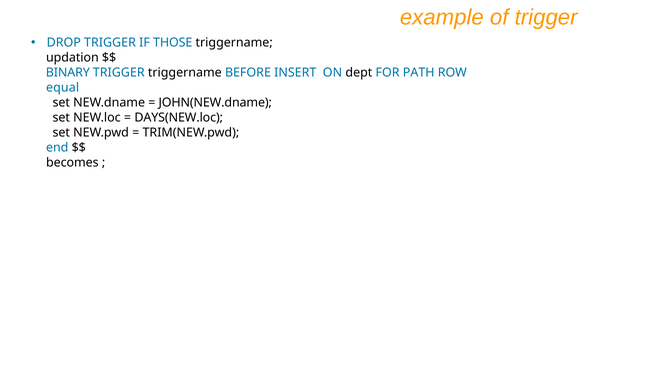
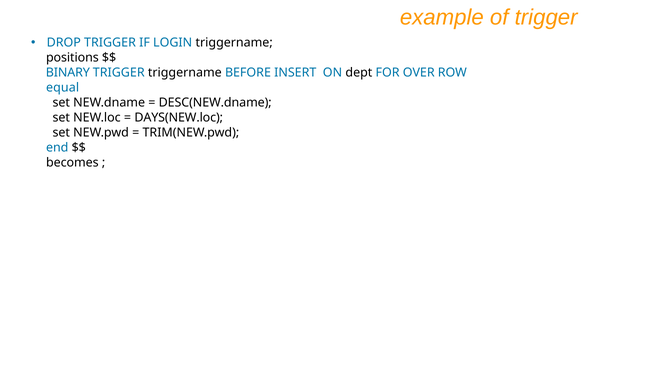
THOSE: THOSE -> LOGIN (173, 43)
updation: updation -> positions (72, 58)
PATH: PATH -> OVER (419, 73)
JOHN(NEW.dname: JOHN(NEW.dname -> DESC(NEW.dname (215, 103)
